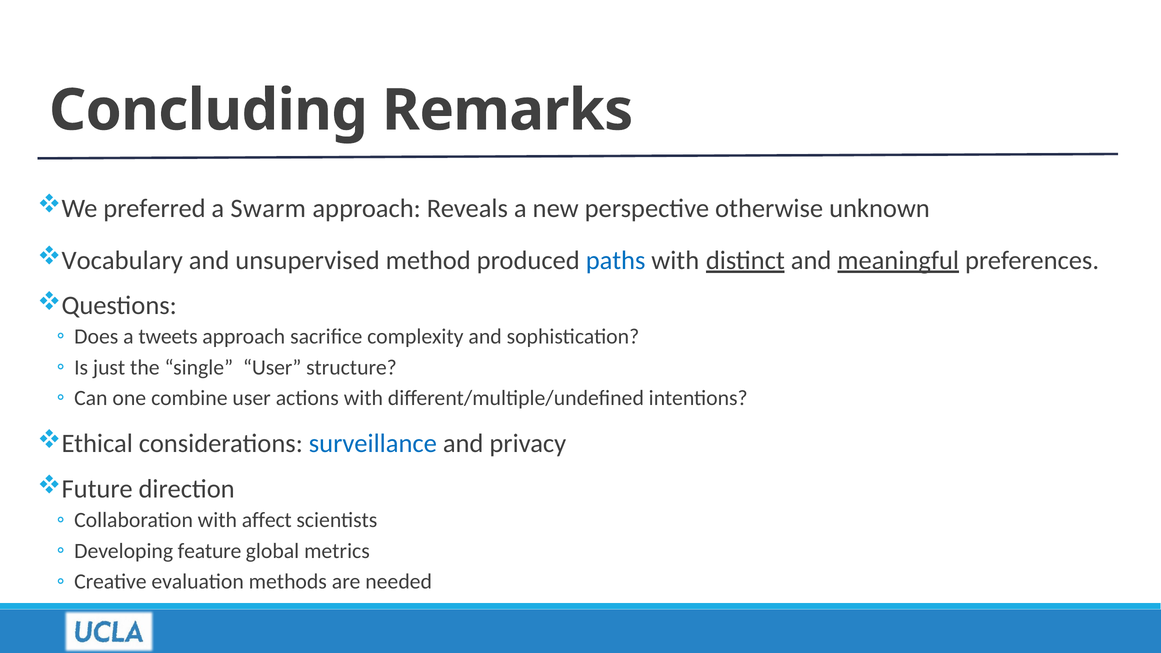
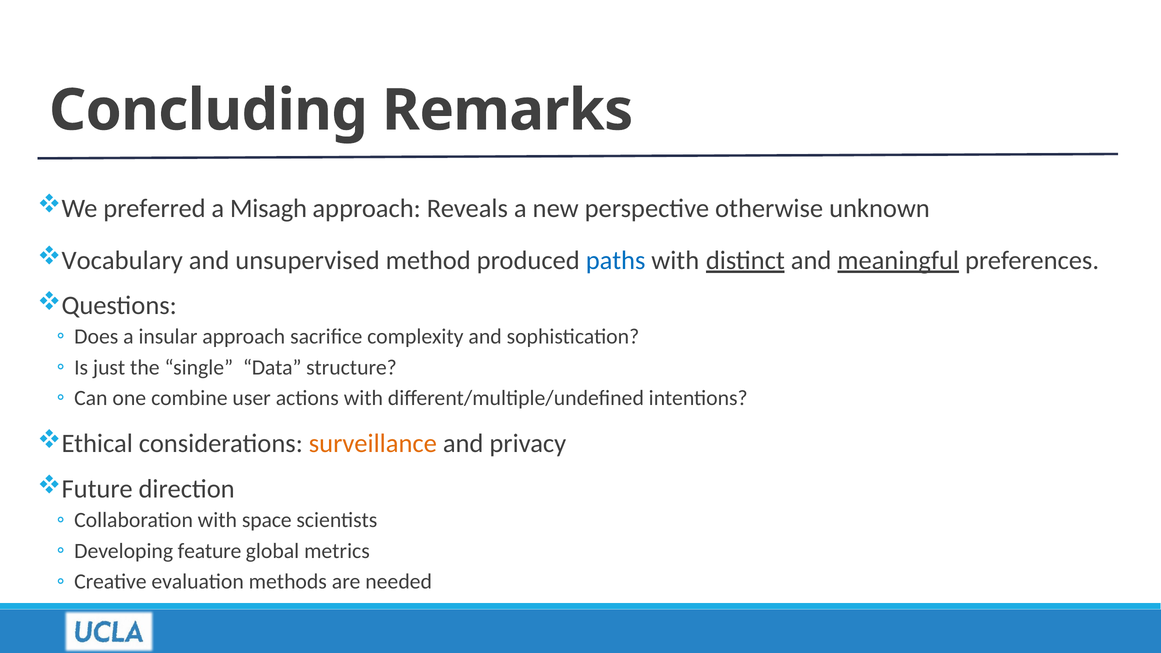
Swarm: Swarm -> Misagh (268, 208)
tweets: tweets -> insular (168, 337)
single User: User -> Data (272, 367)
surveillance colour: blue -> orange (373, 444)
affect: affect -> space (267, 520)
